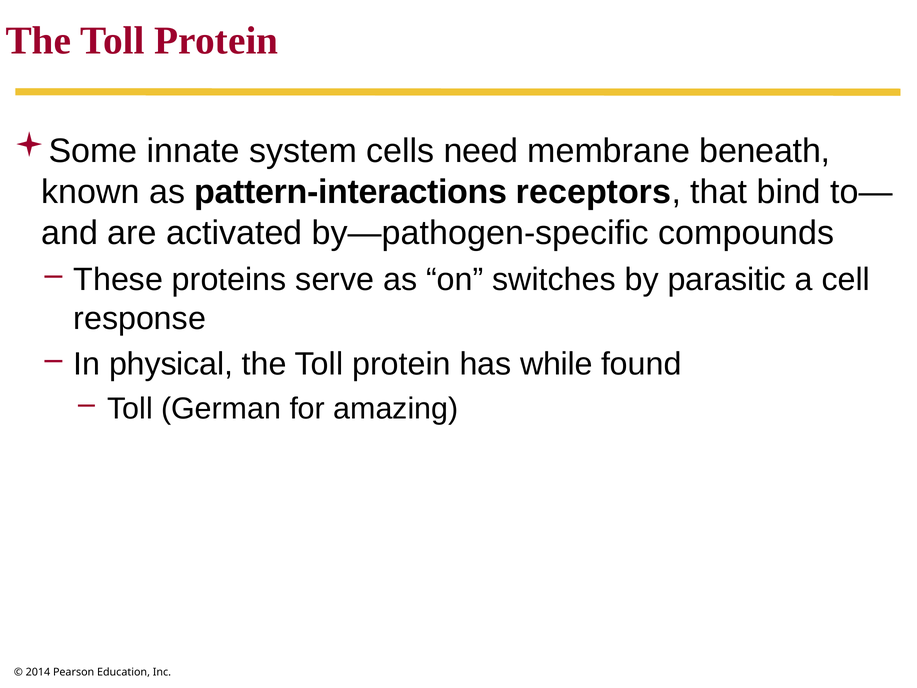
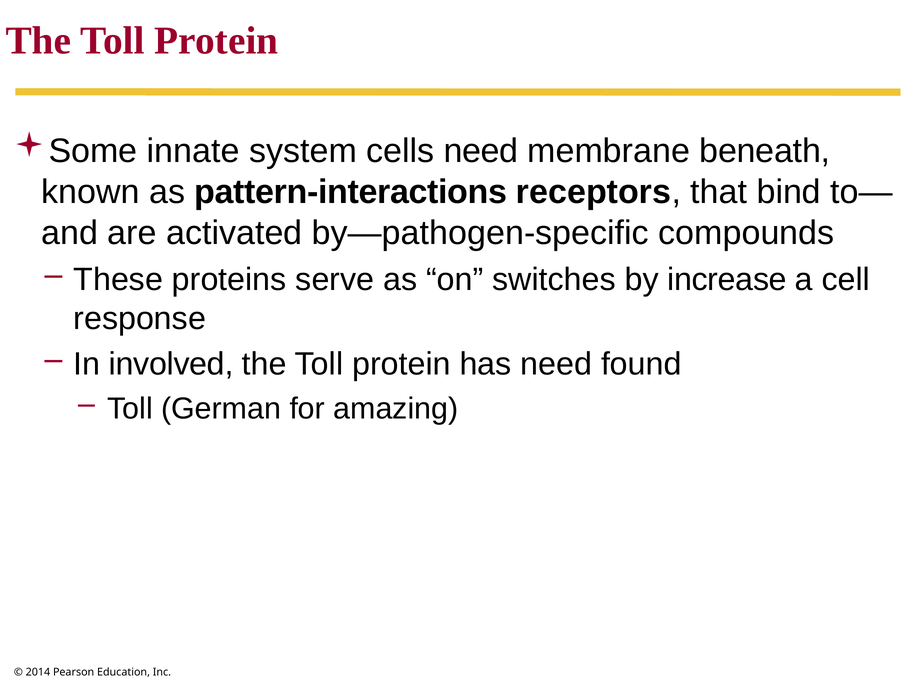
parasitic: parasitic -> increase (727, 280)
physical: physical -> involved (171, 364)
has while: while -> need (556, 364)
